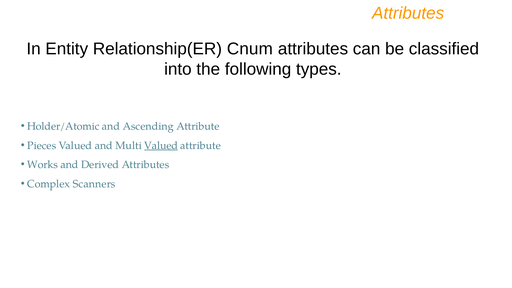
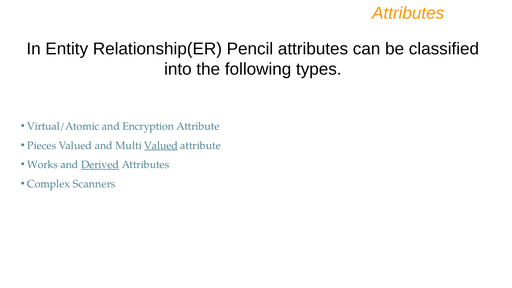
Cnum: Cnum -> Pencil (250, 49)
Holder/Atomic: Holder/Atomic -> Virtual/Atomic (63, 126)
Ascending: Ascending -> Encryption (148, 126)
Derived underline: none -> present (100, 165)
